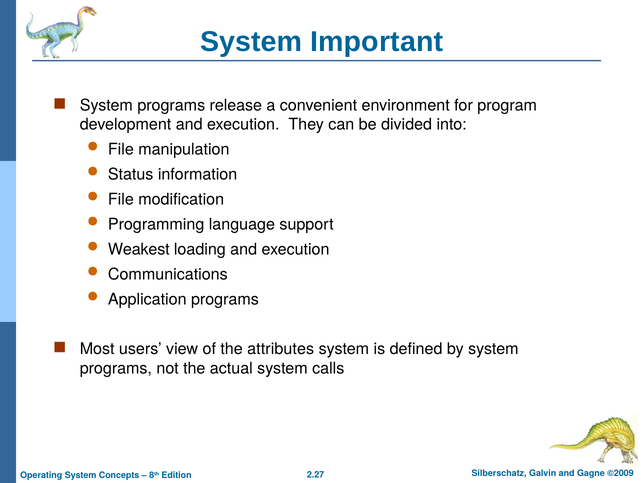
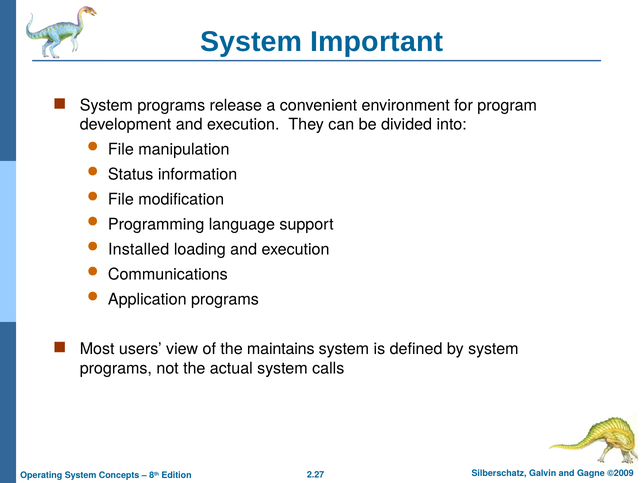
Weakest: Weakest -> Installed (139, 249)
attributes: attributes -> maintains (281, 349)
